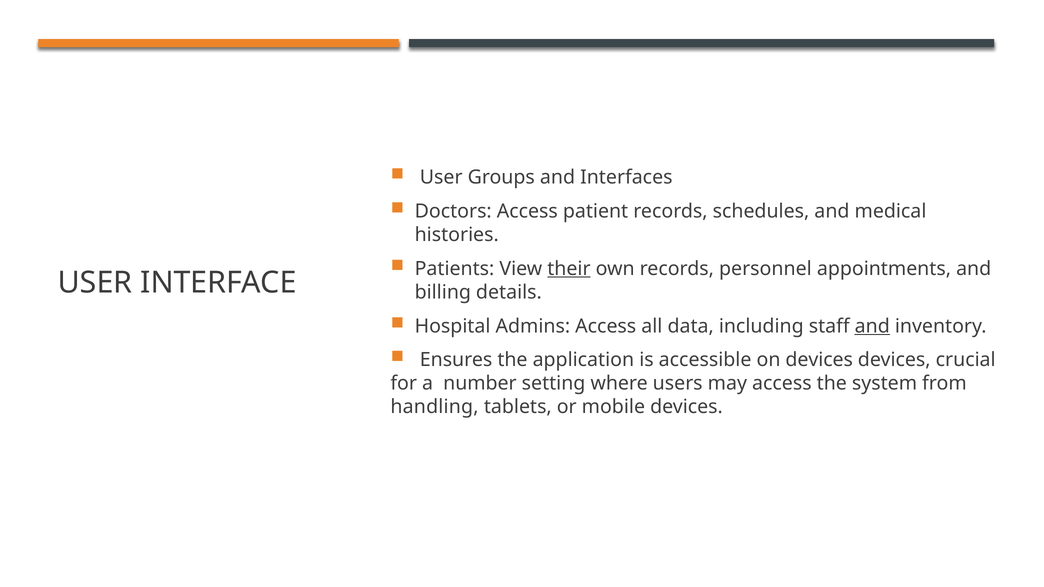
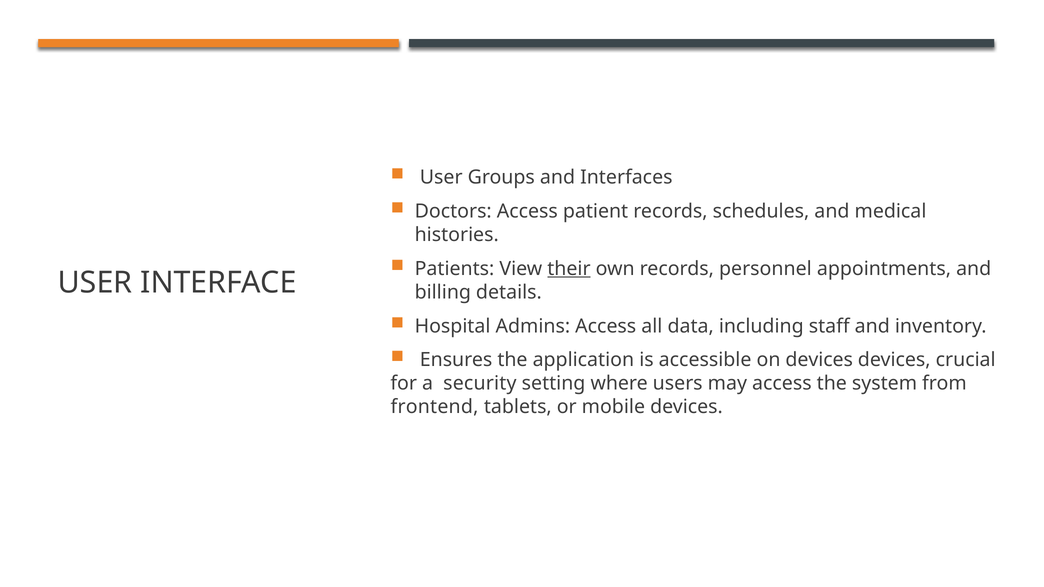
and underline: present -> none (872, 326)
number: number -> security (480, 384)
handling: handling -> frontend (434, 407)
